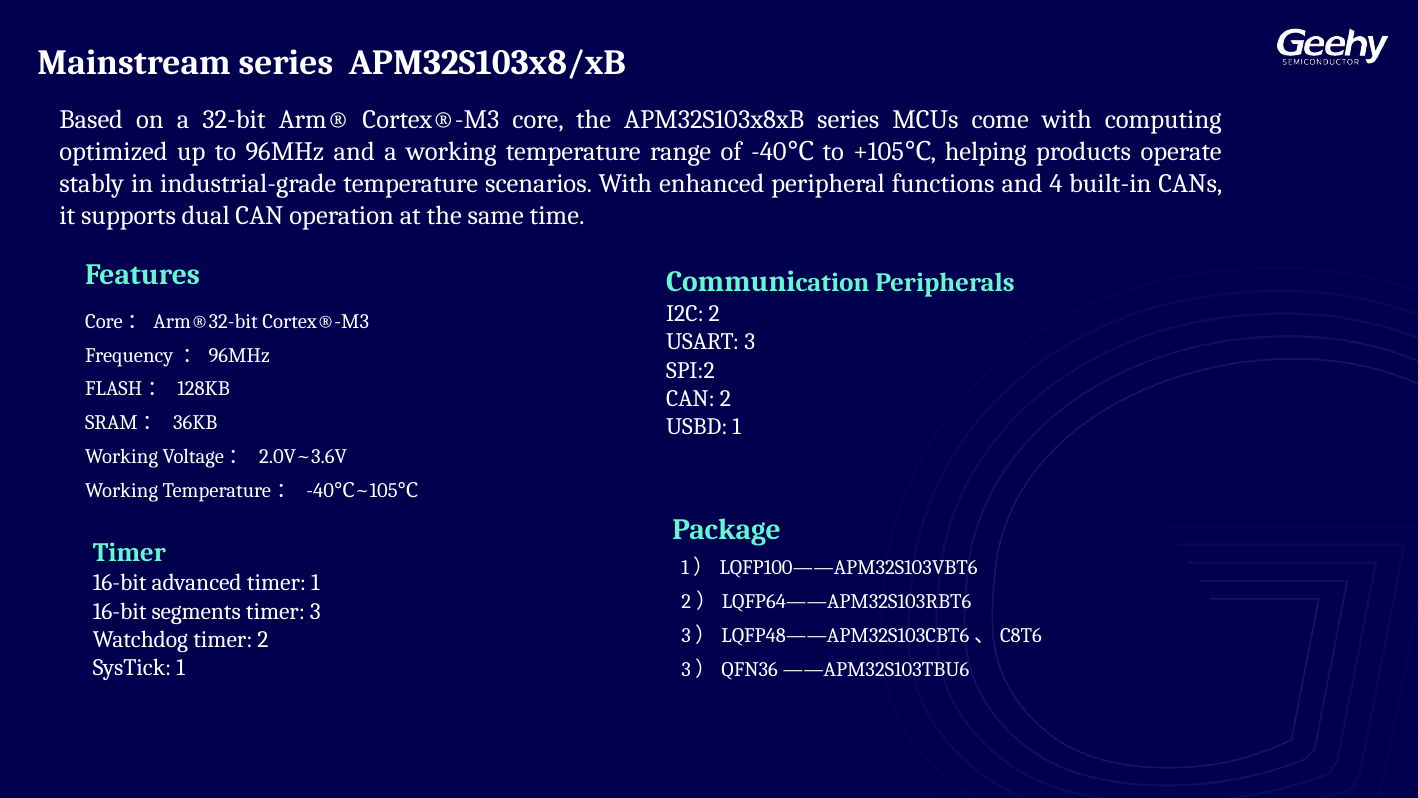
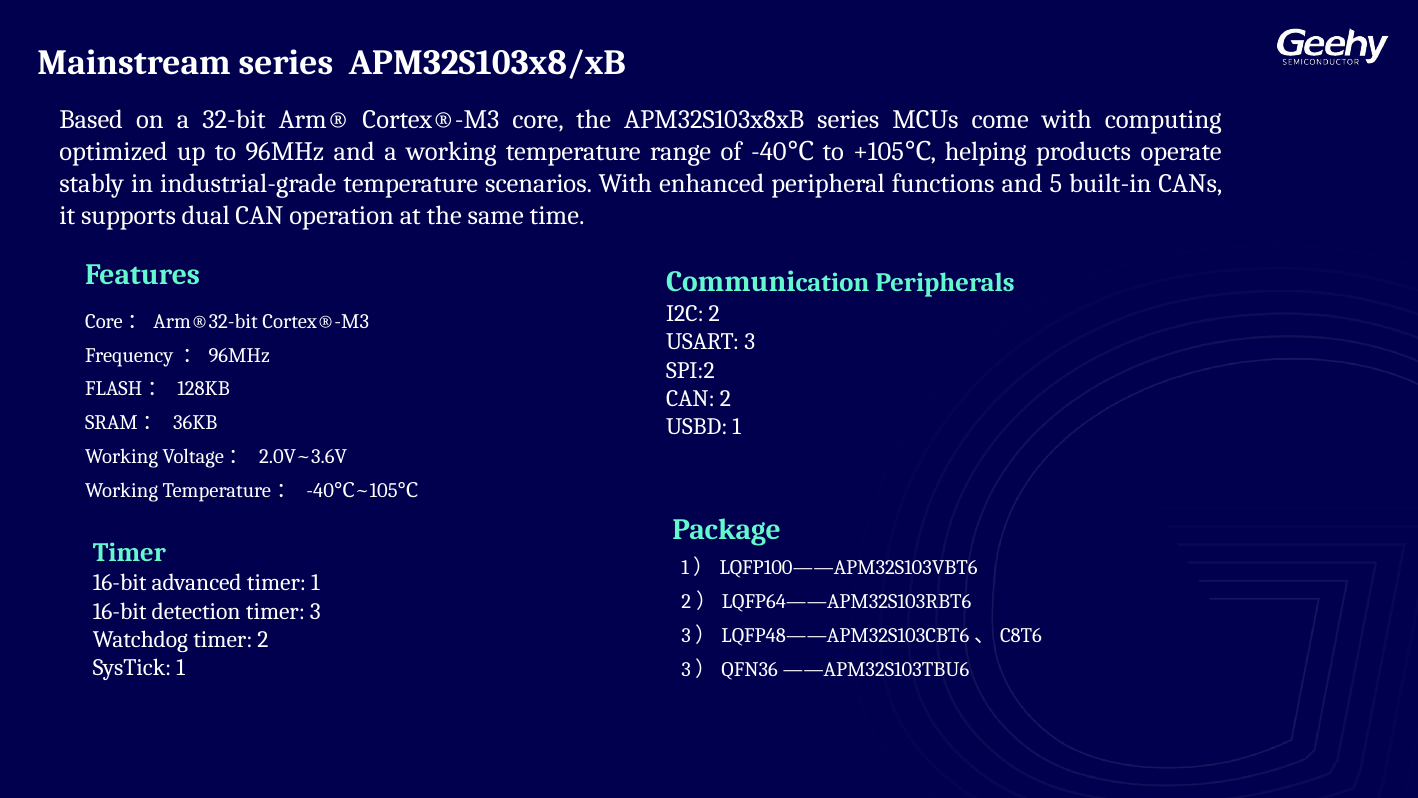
4: 4 -> 5 (1056, 184)
segments: segments -> detection (196, 611)
